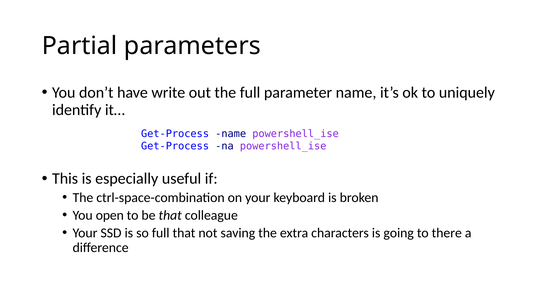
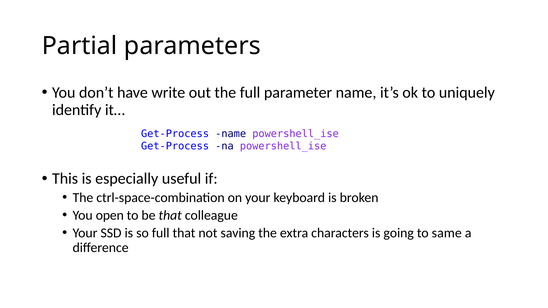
there: there -> same (447, 233)
